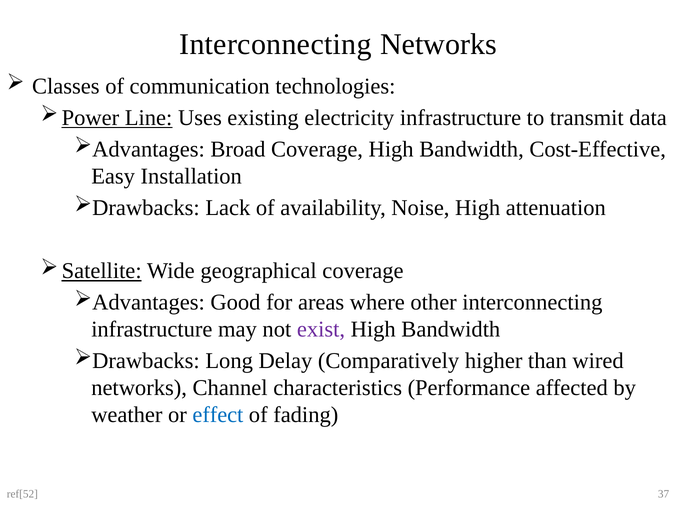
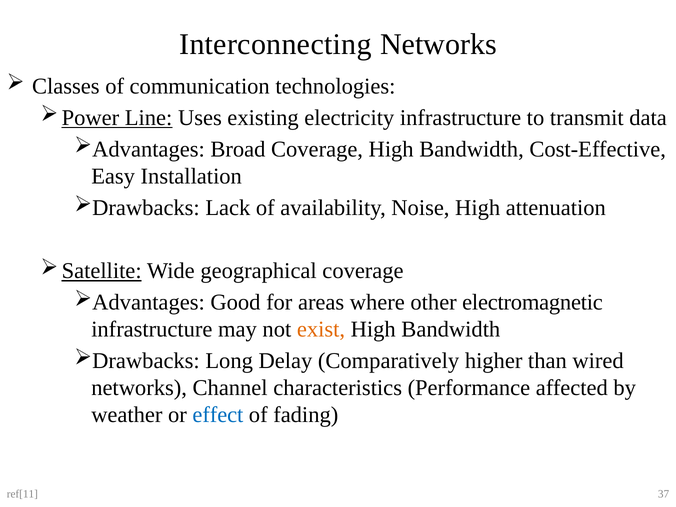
other interconnecting: interconnecting -> electromagnetic (533, 302)
exist colour: purple -> orange (321, 329)
ref[52: ref[52 -> ref[11 (22, 494)
